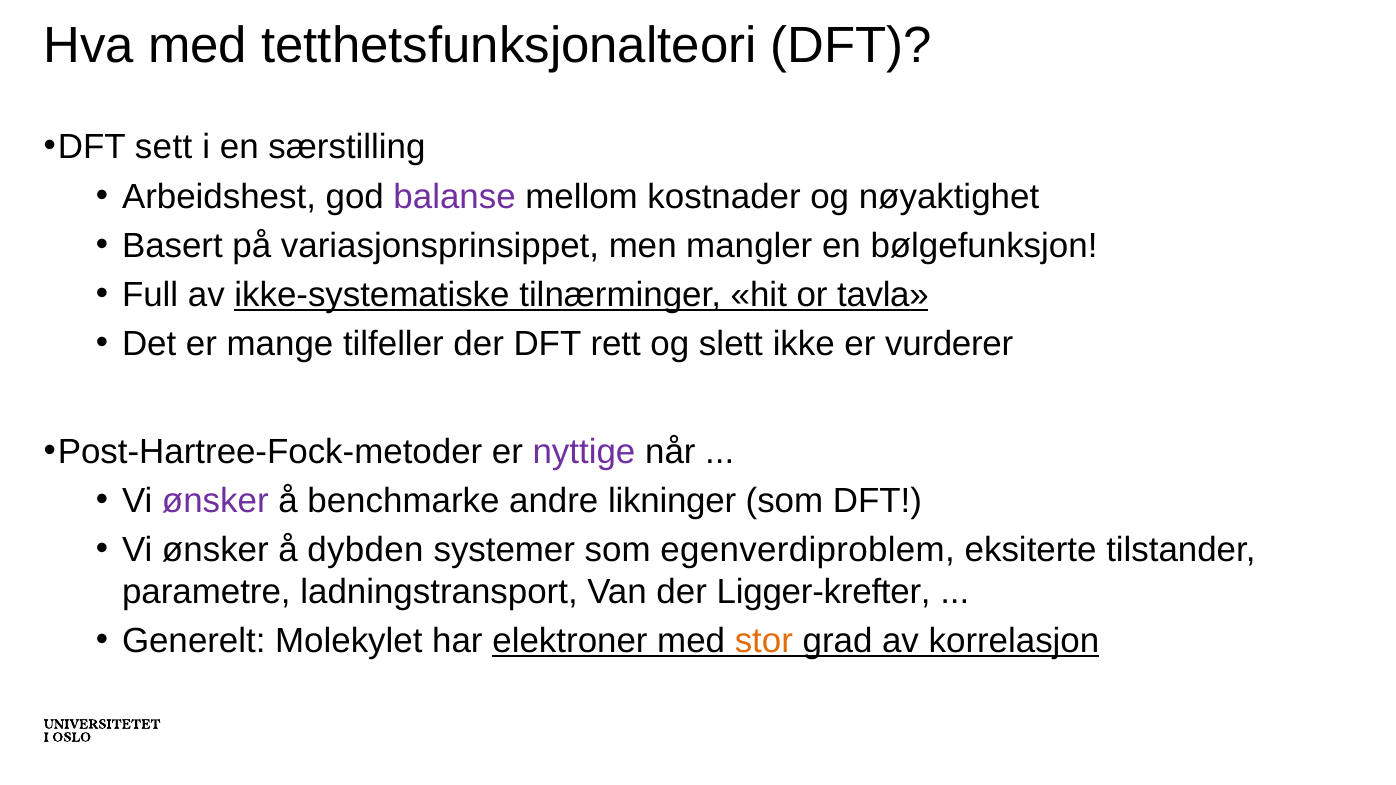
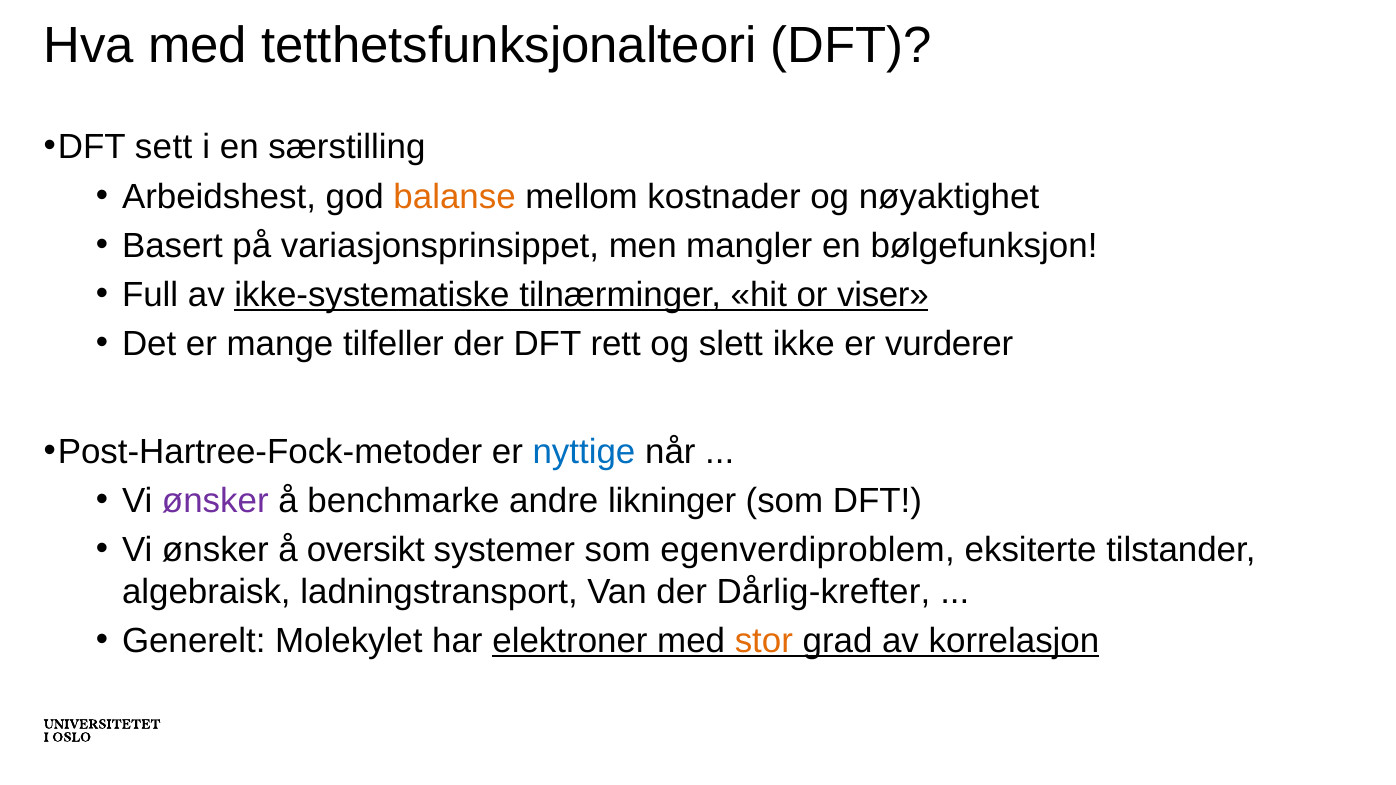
balanse colour: purple -> orange (455, 197)
tavla: tavla -> viser (883, 295)
nyttige colour: purple -> blue (584, 452)
dybden: dybden -> oversikt (366, 550)
parametre: parametre -> algebraisk (206, 592)
Ligger-krefter: Ligger-krefter -> Dårlig-krefter (823, 592)
